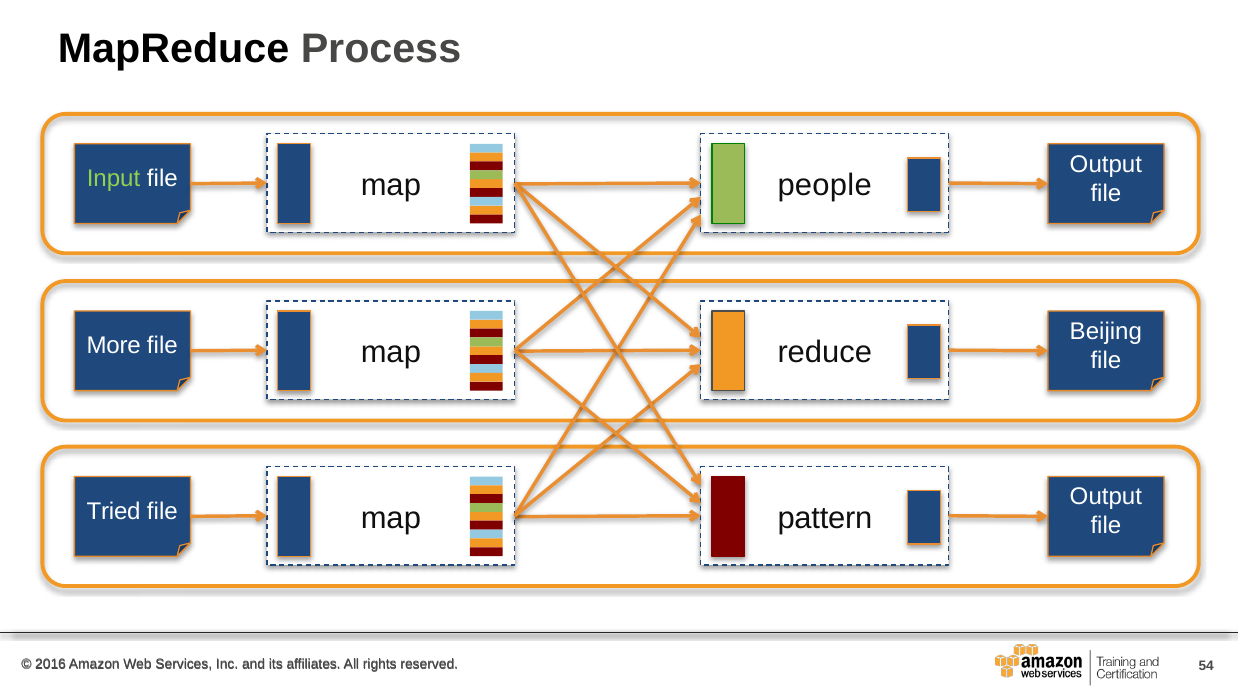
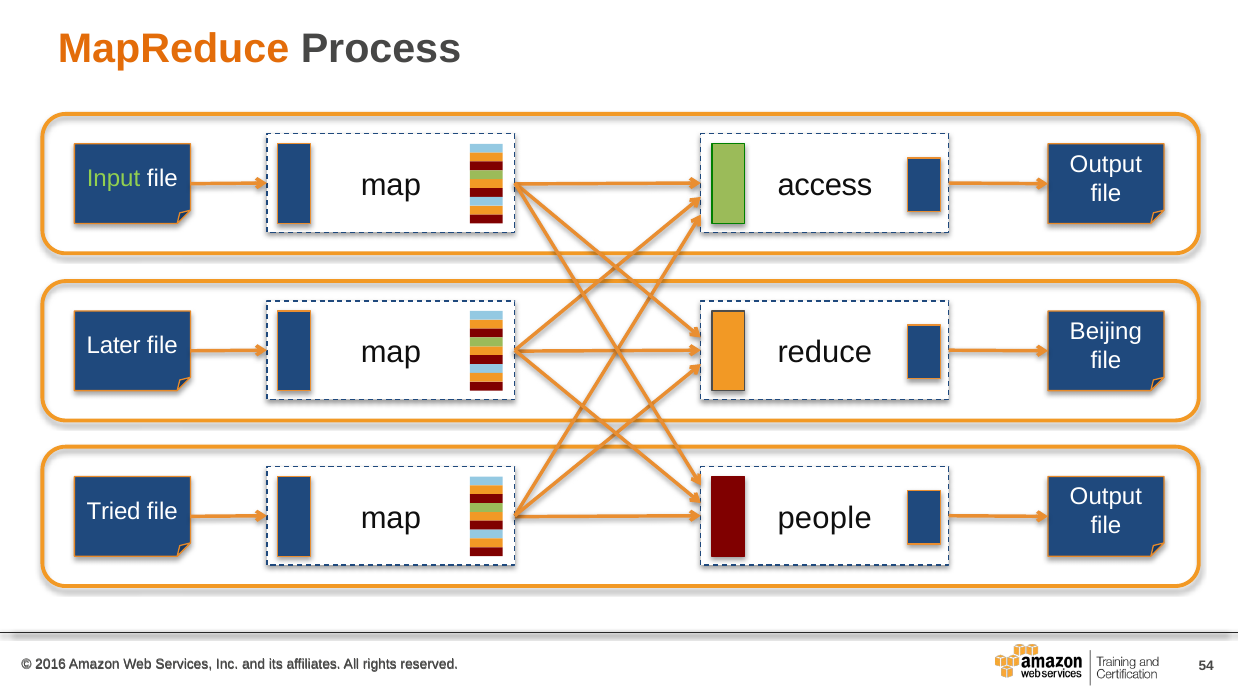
MapReduce colour: black -> orange (174, 49)
people: people -> access (825, 185)
More: More -> Later (114, 346)
pattern: pattern -> people (825, 518)
